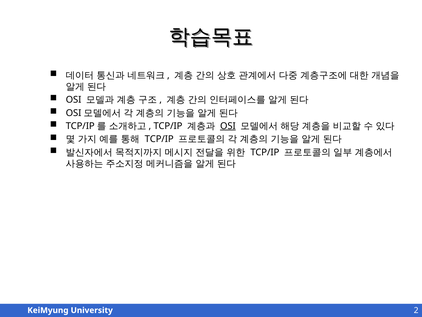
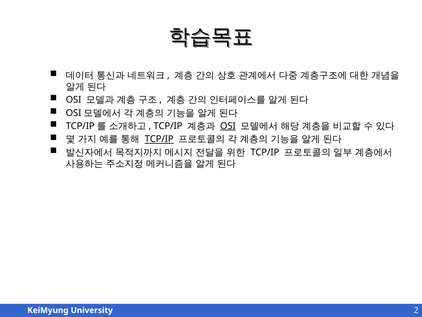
TCP/IP underline: none -> present (159, 139)
